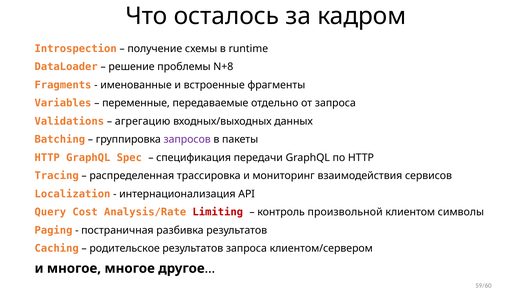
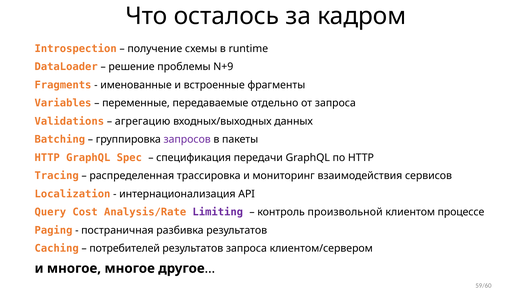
N+8: N+8 -> N+9 (223, 67)
Limiting colour: red -> purple (218, 212)
символы: символы -> процессе (461, 212)
родительское: родительское -> потребителей (125, 249)
